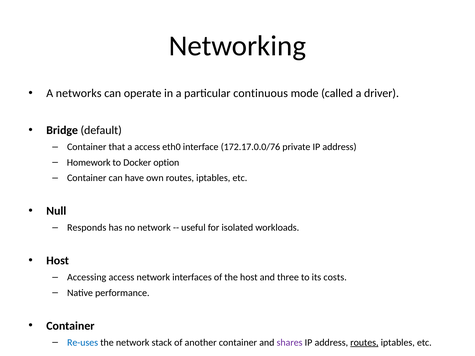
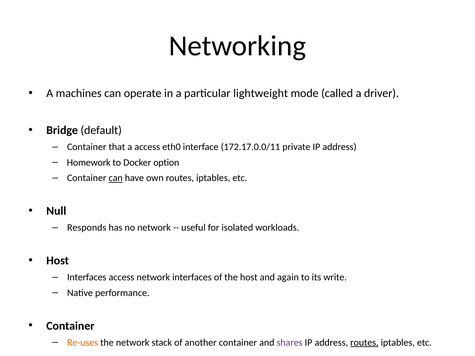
networks: networks -> machines (79, 93)
continuous: continuous -> lightweight (261, 93)
172.17.0.0/76: 172.17.0.0/76 -> 172.17.0.0/11 (250, 147)
can underline: none -> present (116, 178)
Accessing: Accessing -> Interfaces (87, 277)
three: three -> again (288, 277)
costs: costs -> write (335, 277)
Re-uses colour: blue -> orange (83, 343)
